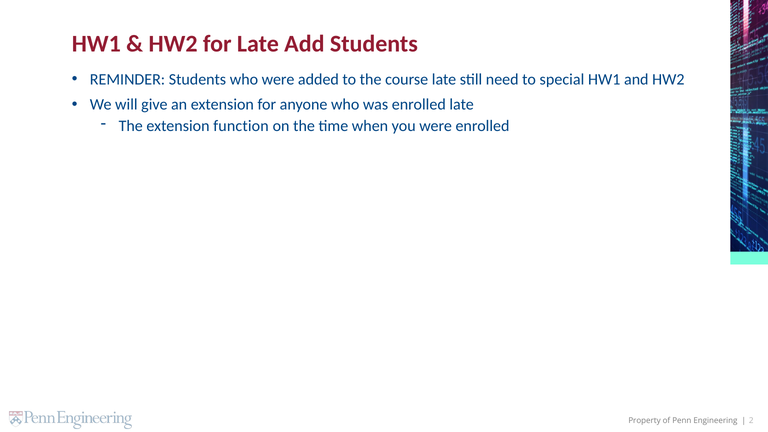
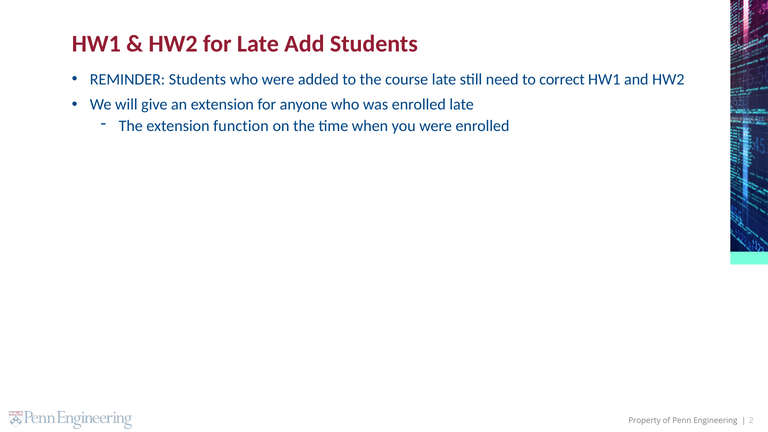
special: special -> correct (562, 79)
